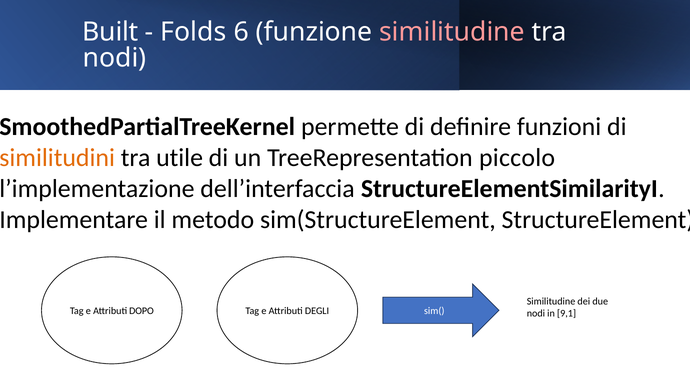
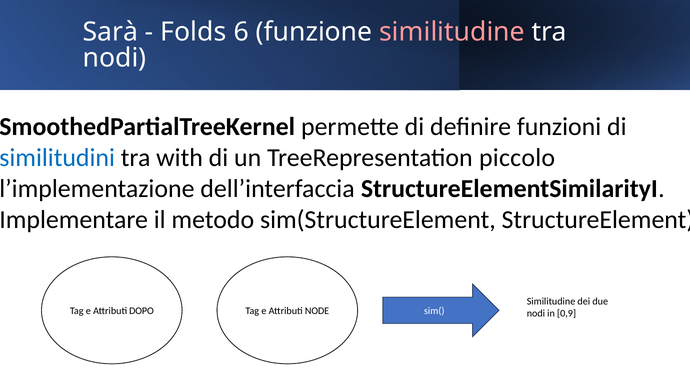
Built: Built -> Sarà (110, 32)
similitudini colour: orange -> blue (57, 158)
utile: utile -> with (180, 158)
DEGLI: DEGLI -> NODE (317, 311)
9,1: 9,1 -> 0,9 (567, 314)
